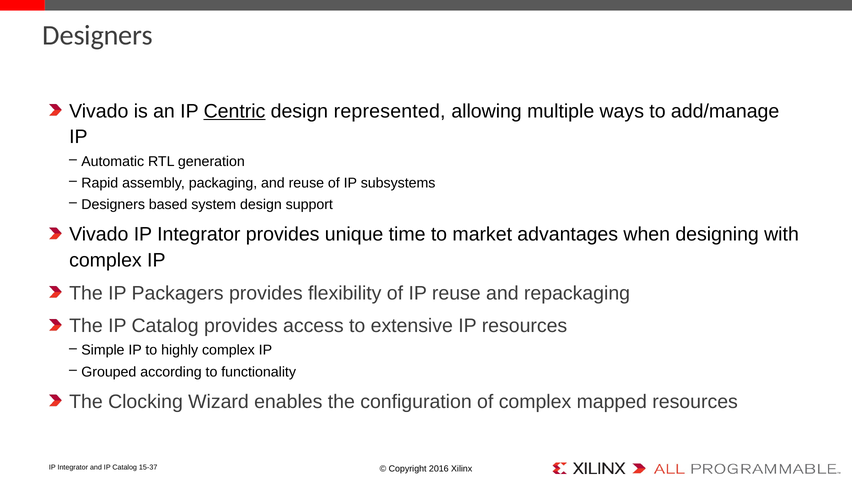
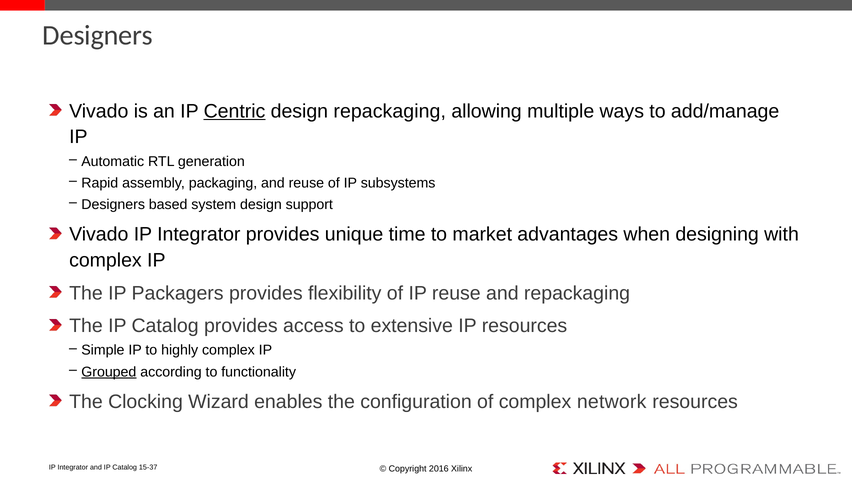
design represented: represented -> repackaging (390, 111)
Grouped underline: none -> present (109, 372)
mapped: mapped -> network (612, 402)
